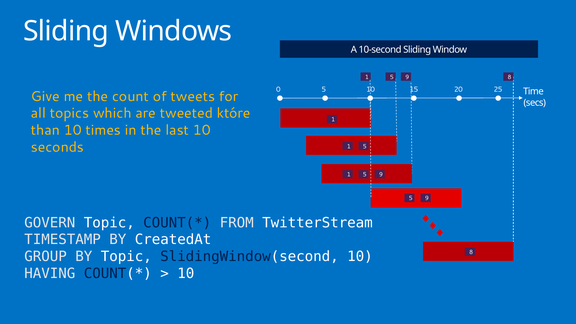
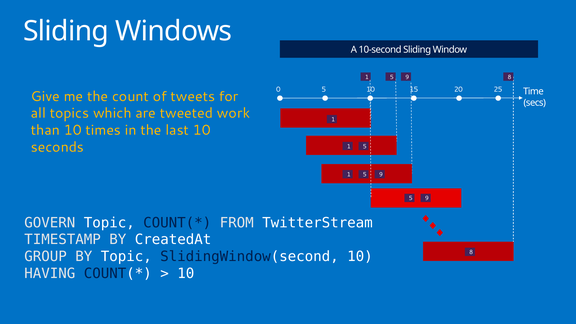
które: które -> work (233, 113)
